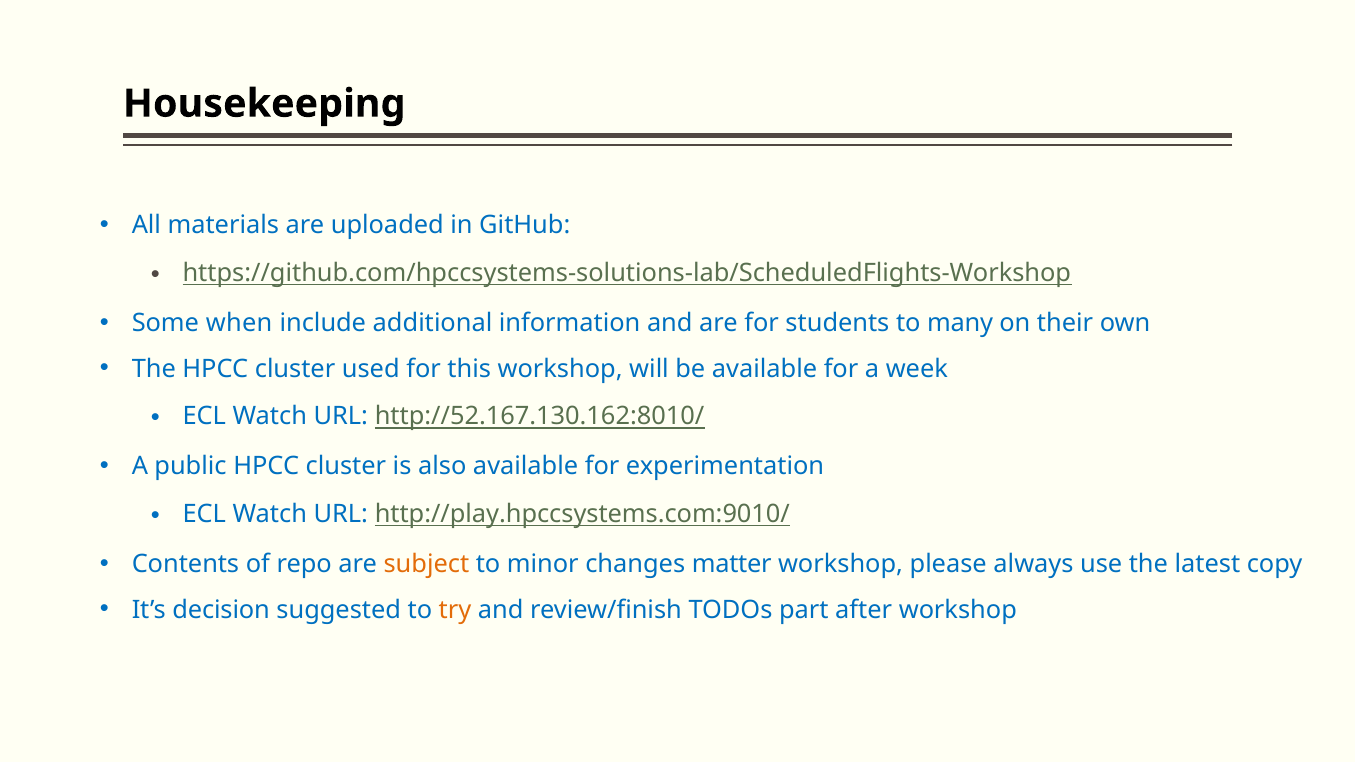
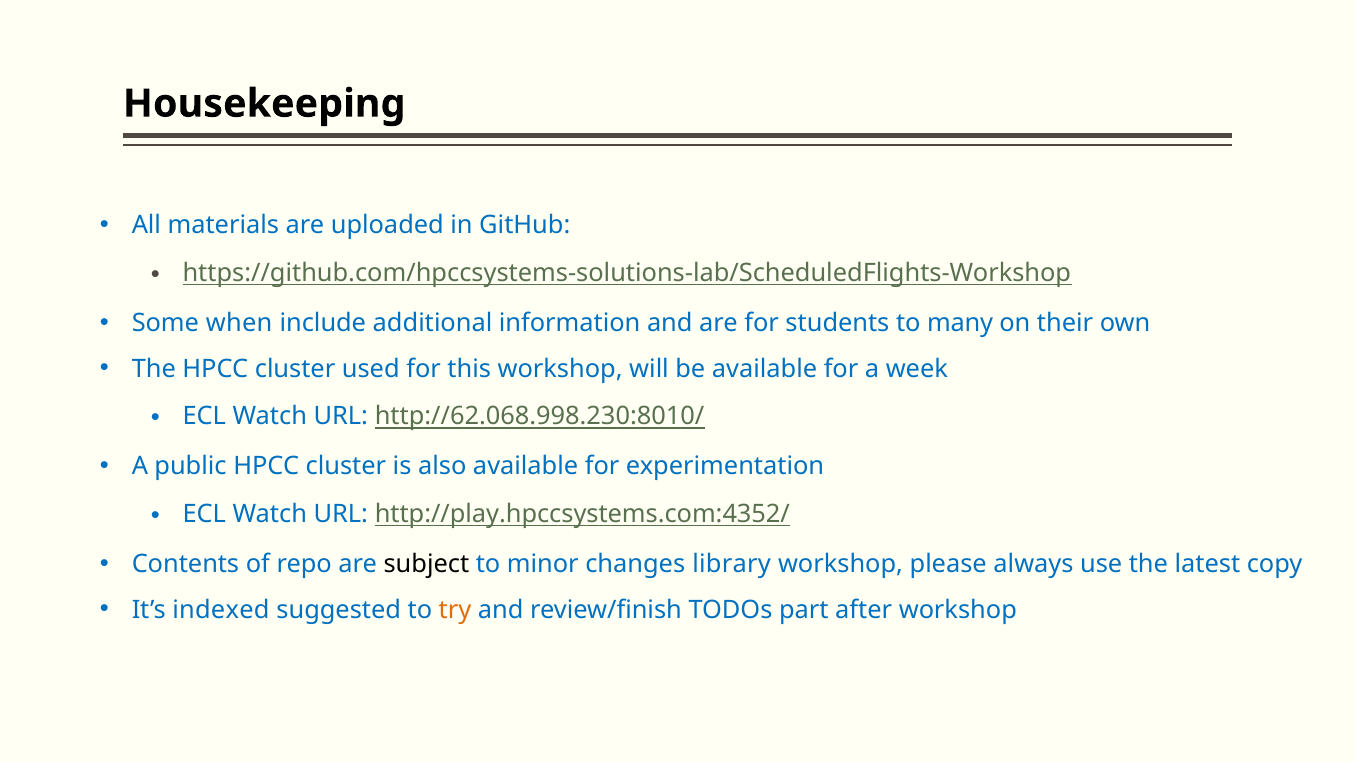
http://52.167.130.162:8010/: http://52.167.130.162:8010/ -> http://62.068.998.230:8010/ (540, 417)
http://play.hpccsystems.com:9010/: http://play.hpccsystems.com:9010/ -> http://play.hpccsystems.com:4352/ (582, 514)
subject colour: orange -> black (426, 564)
matter: matter -> library (732, 564)
decision: decision -> indexed (221, 610)
